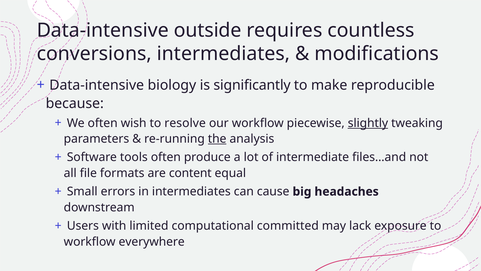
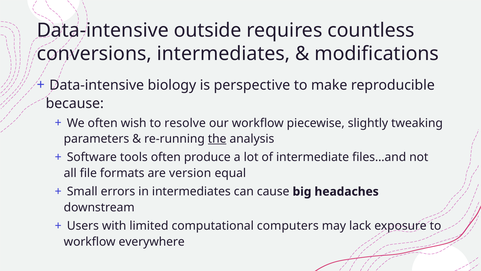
significantly: significantly -> perspective (252, 85)
slightly underline: present -> none (368, 123)
content: content -> version (190, 173)
committed: committed -> computers (288, 226)
